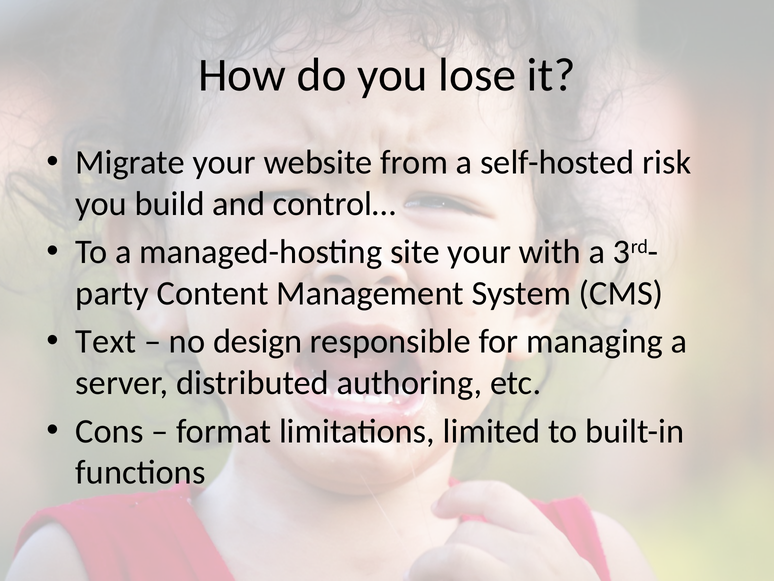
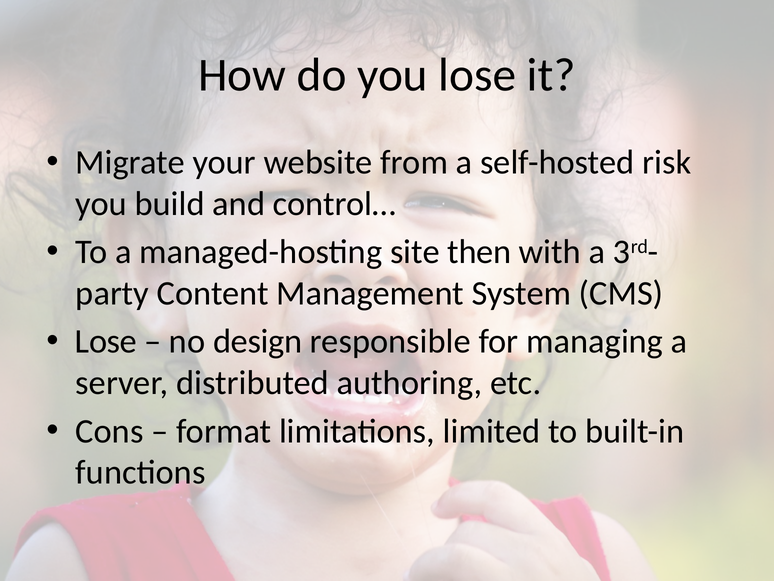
site your: your -> then (479, 252)
Text: Text -> Lose (106, 341)
